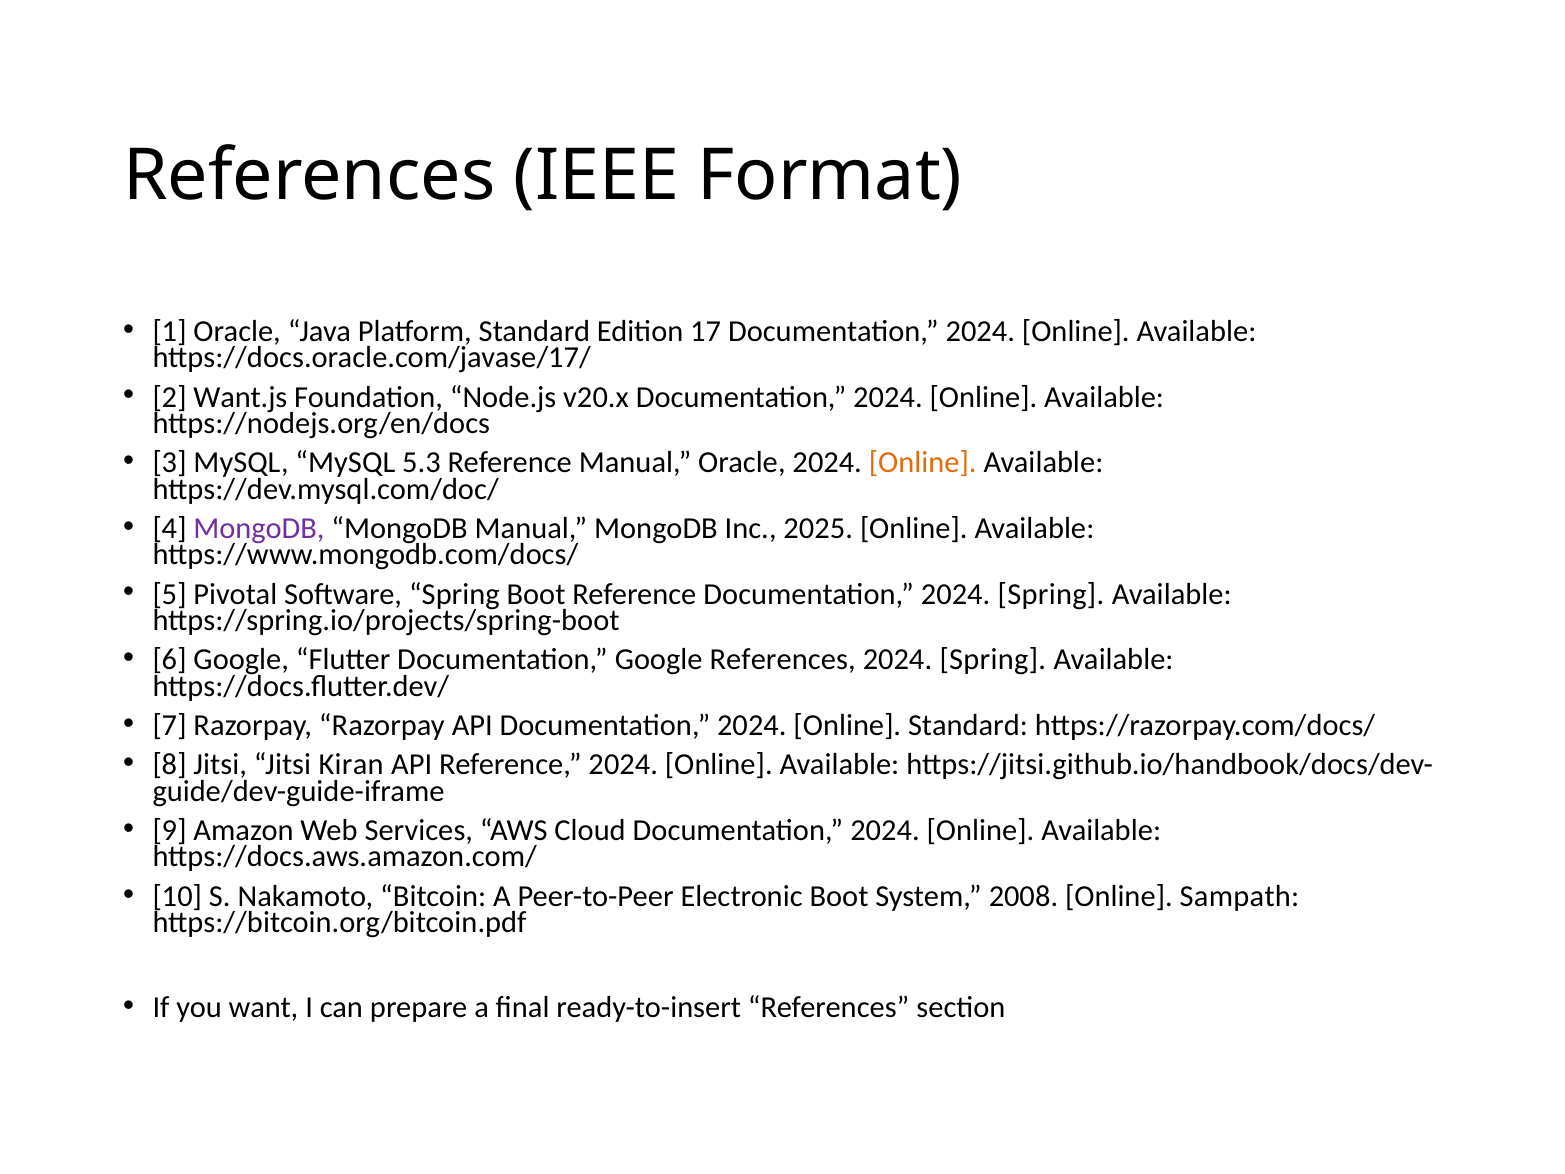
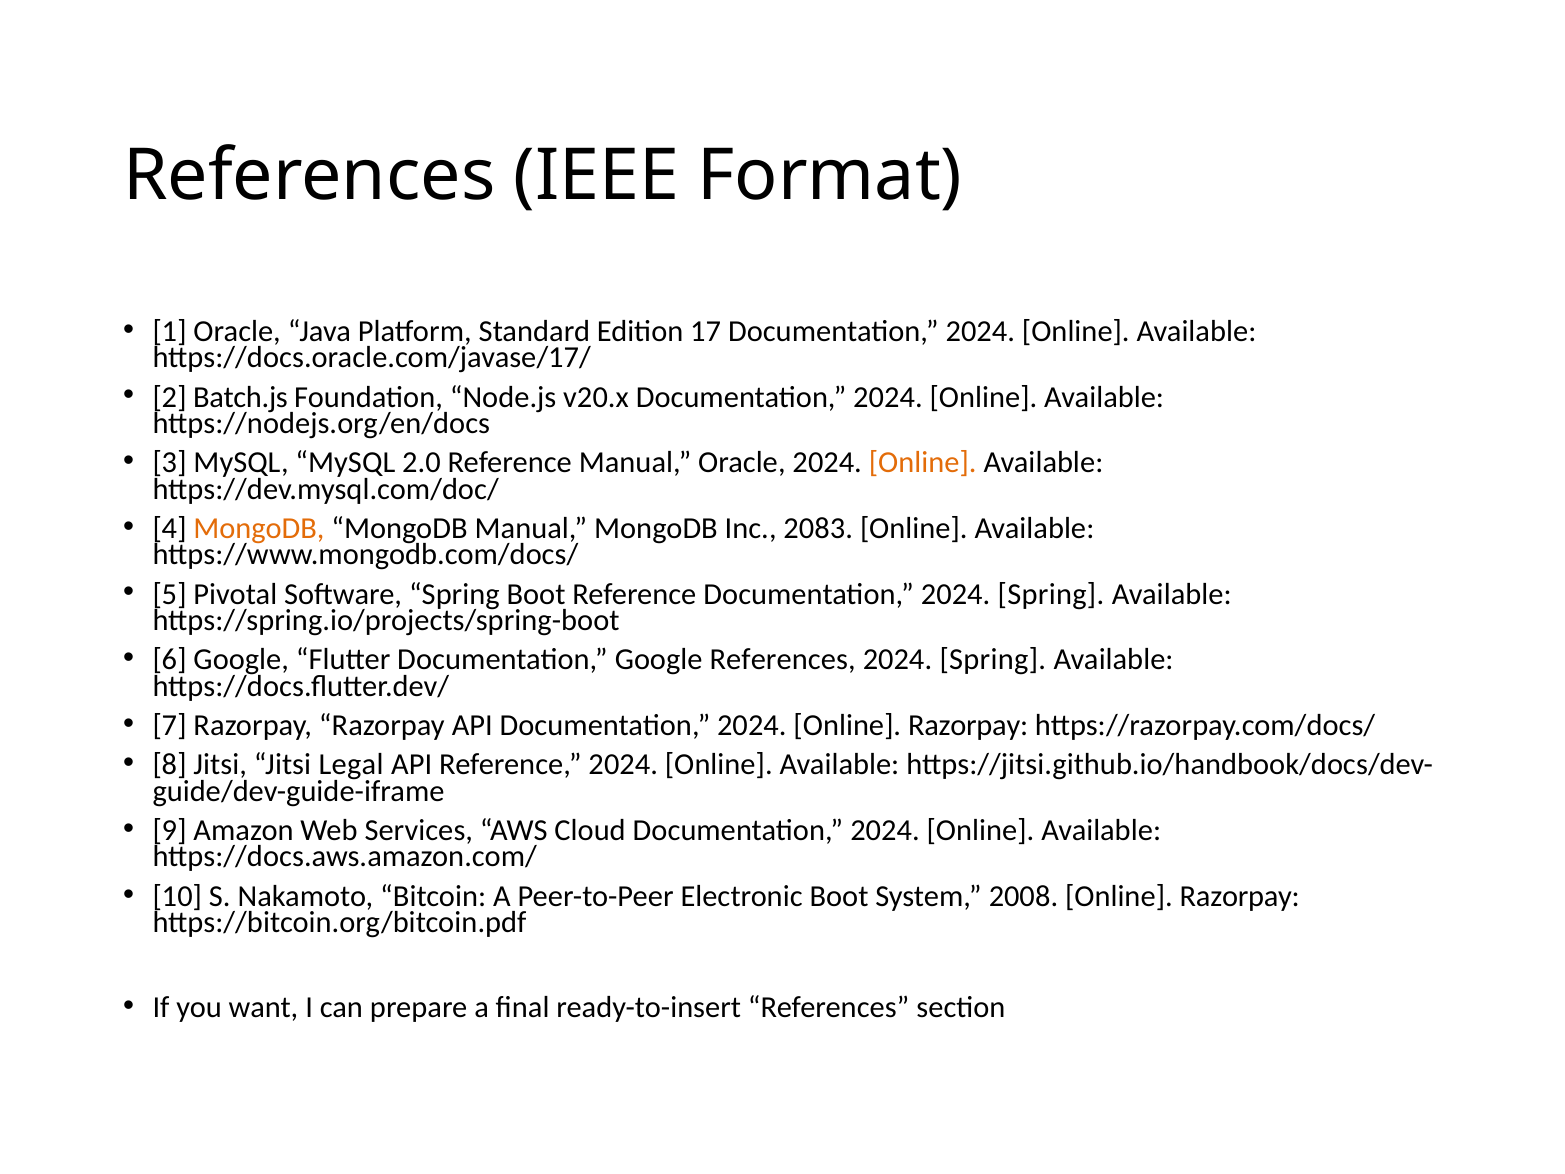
Want.js: Want.js -> Batch.js (240, 397)
5.3: 5.3 -> 2.0 (421, 463)
MongoDB colour: purple -> orange (259, 528)
2025: 2025 -> 2083 (818, 528)
2024 Online Standard: Standard -> Razorpay (968, 725)
Kiran: Kiran -> Legal (351, 765)
2008 Online Sampath: Sampath -> Razorpay (1240, 896)
